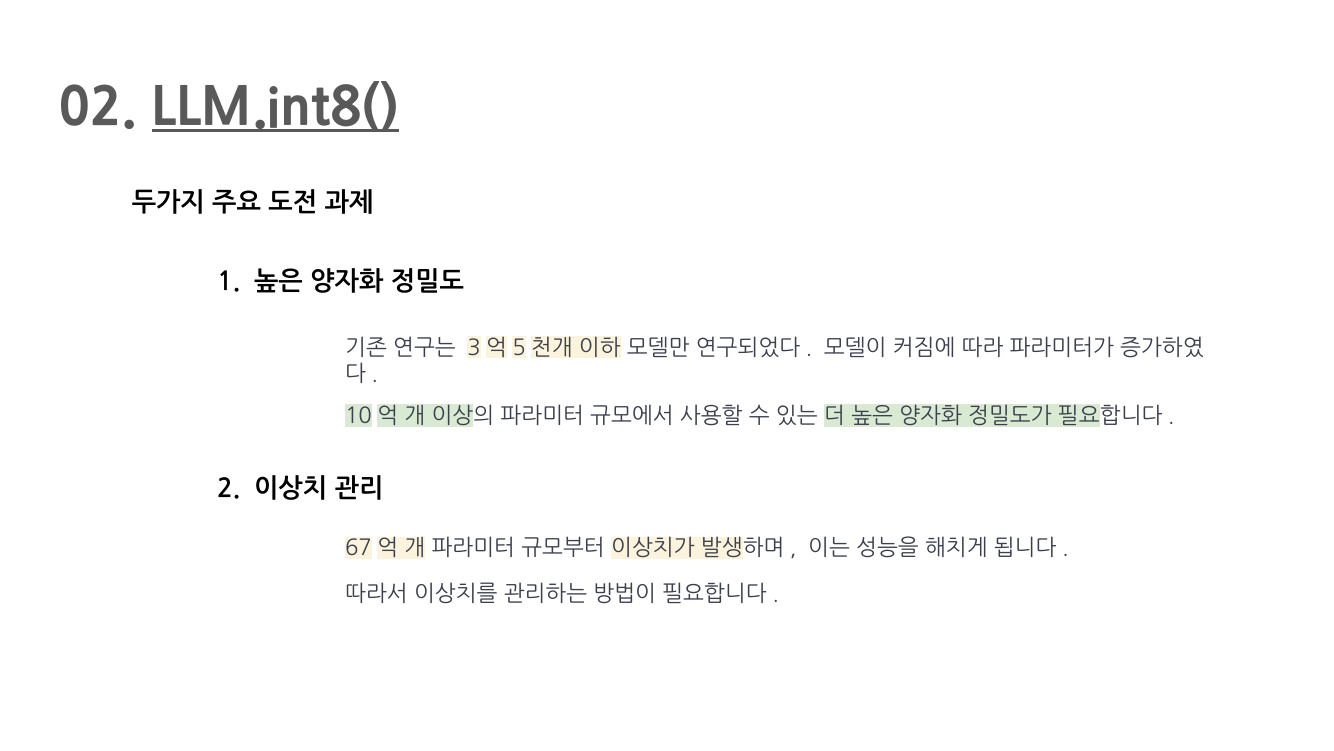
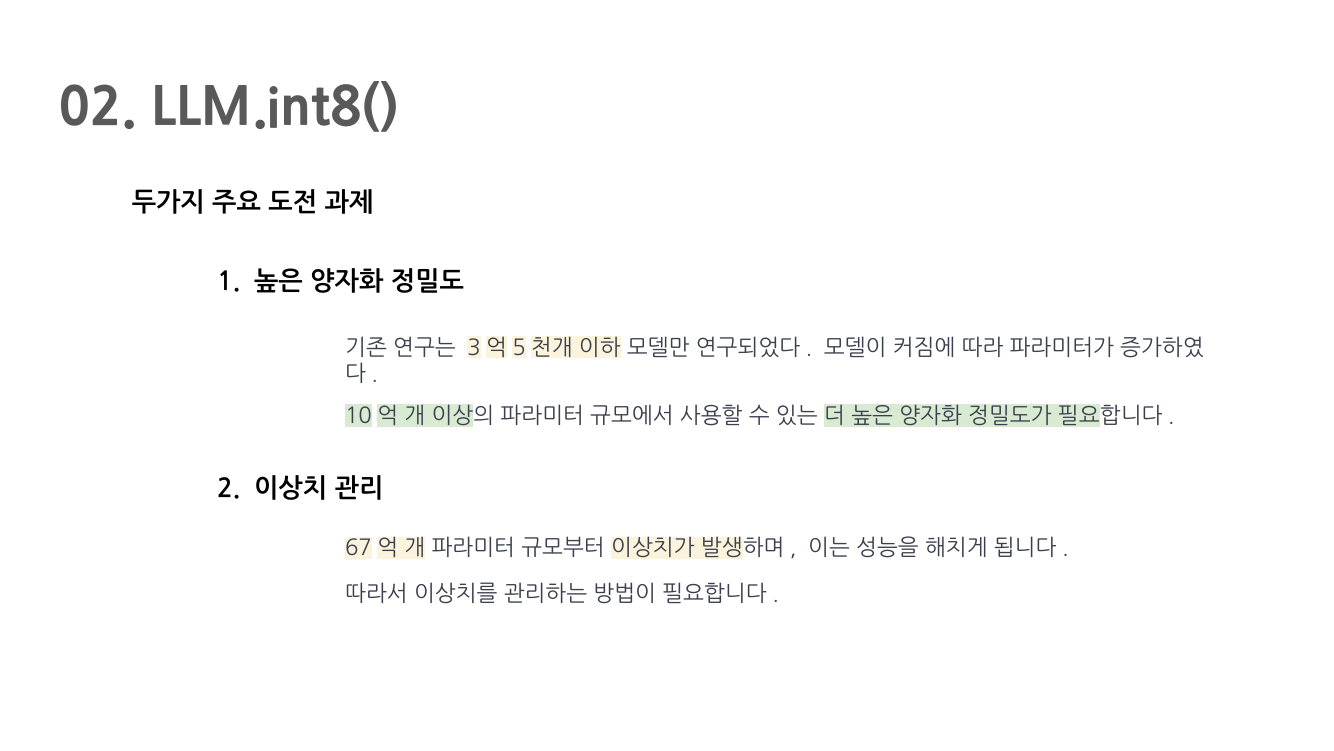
LLM.int8( underline: present -> none (276, 108)
